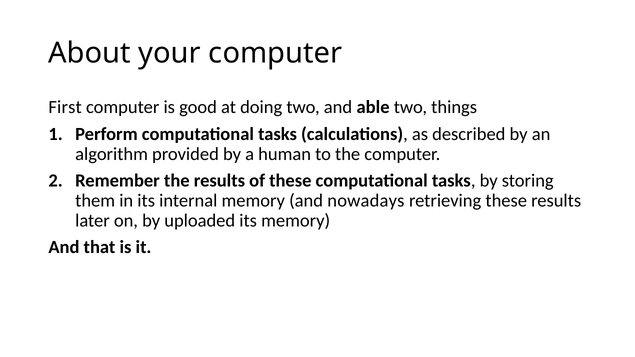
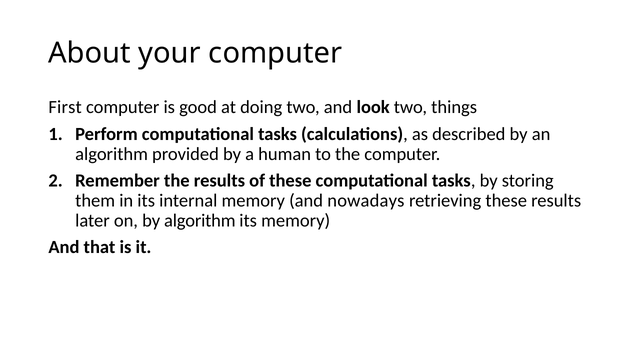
able: able -> look (373, 107)
by uploaded: uploaded -> algorithm (200, 221)
